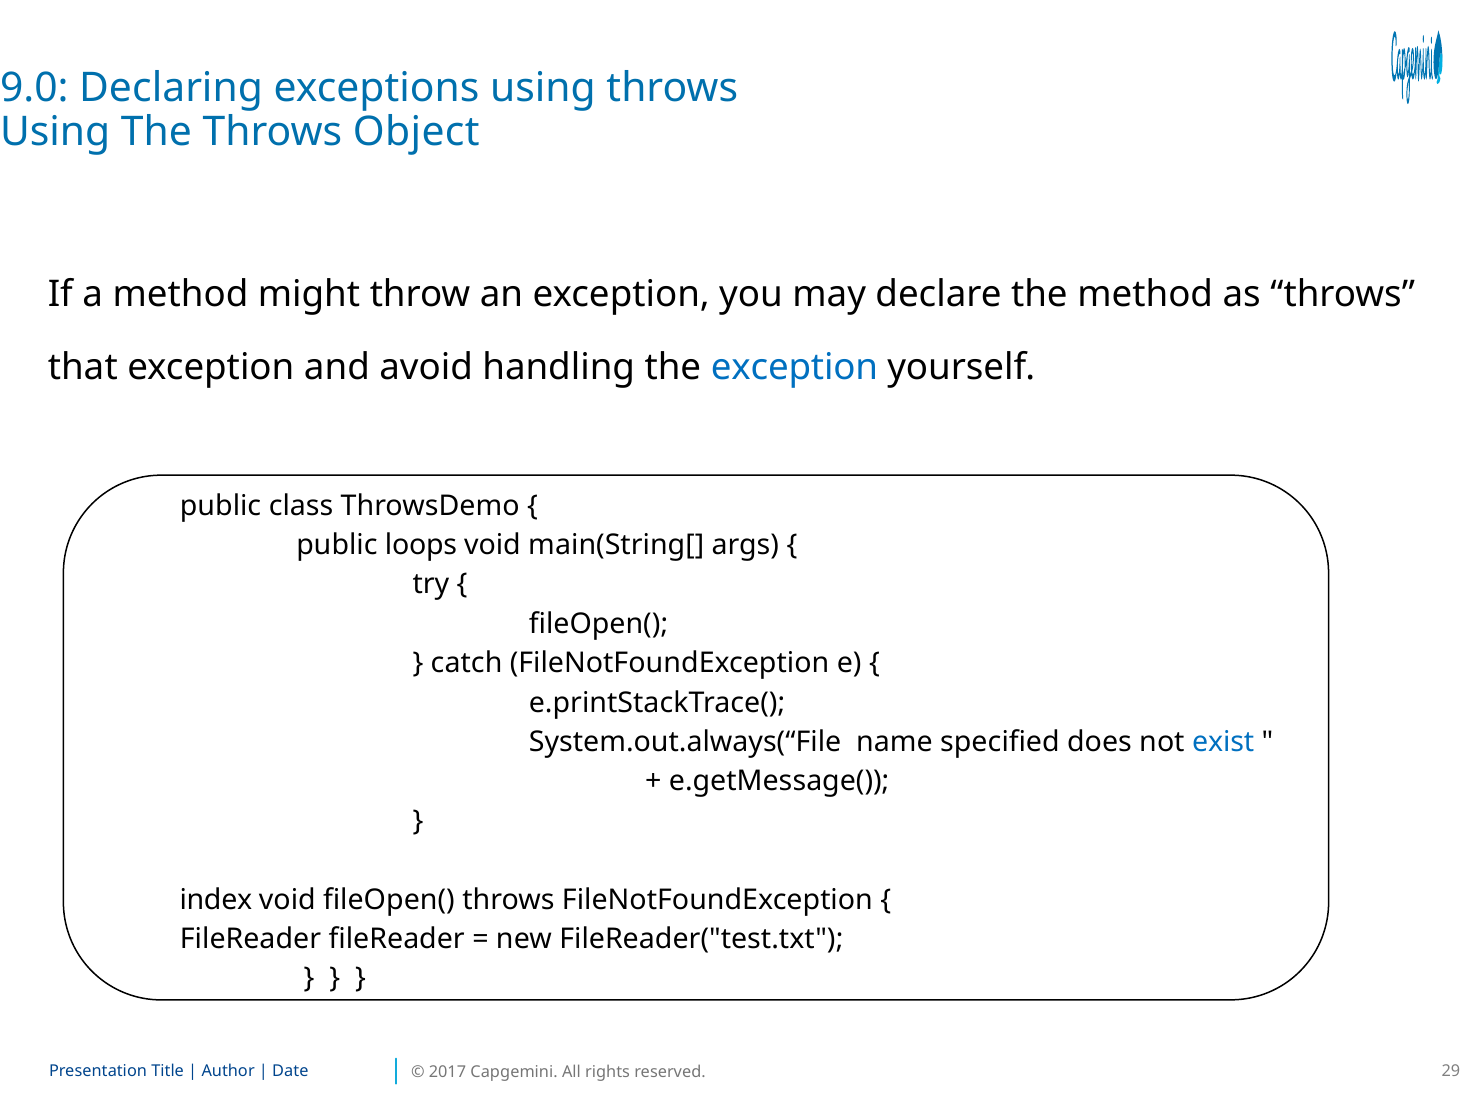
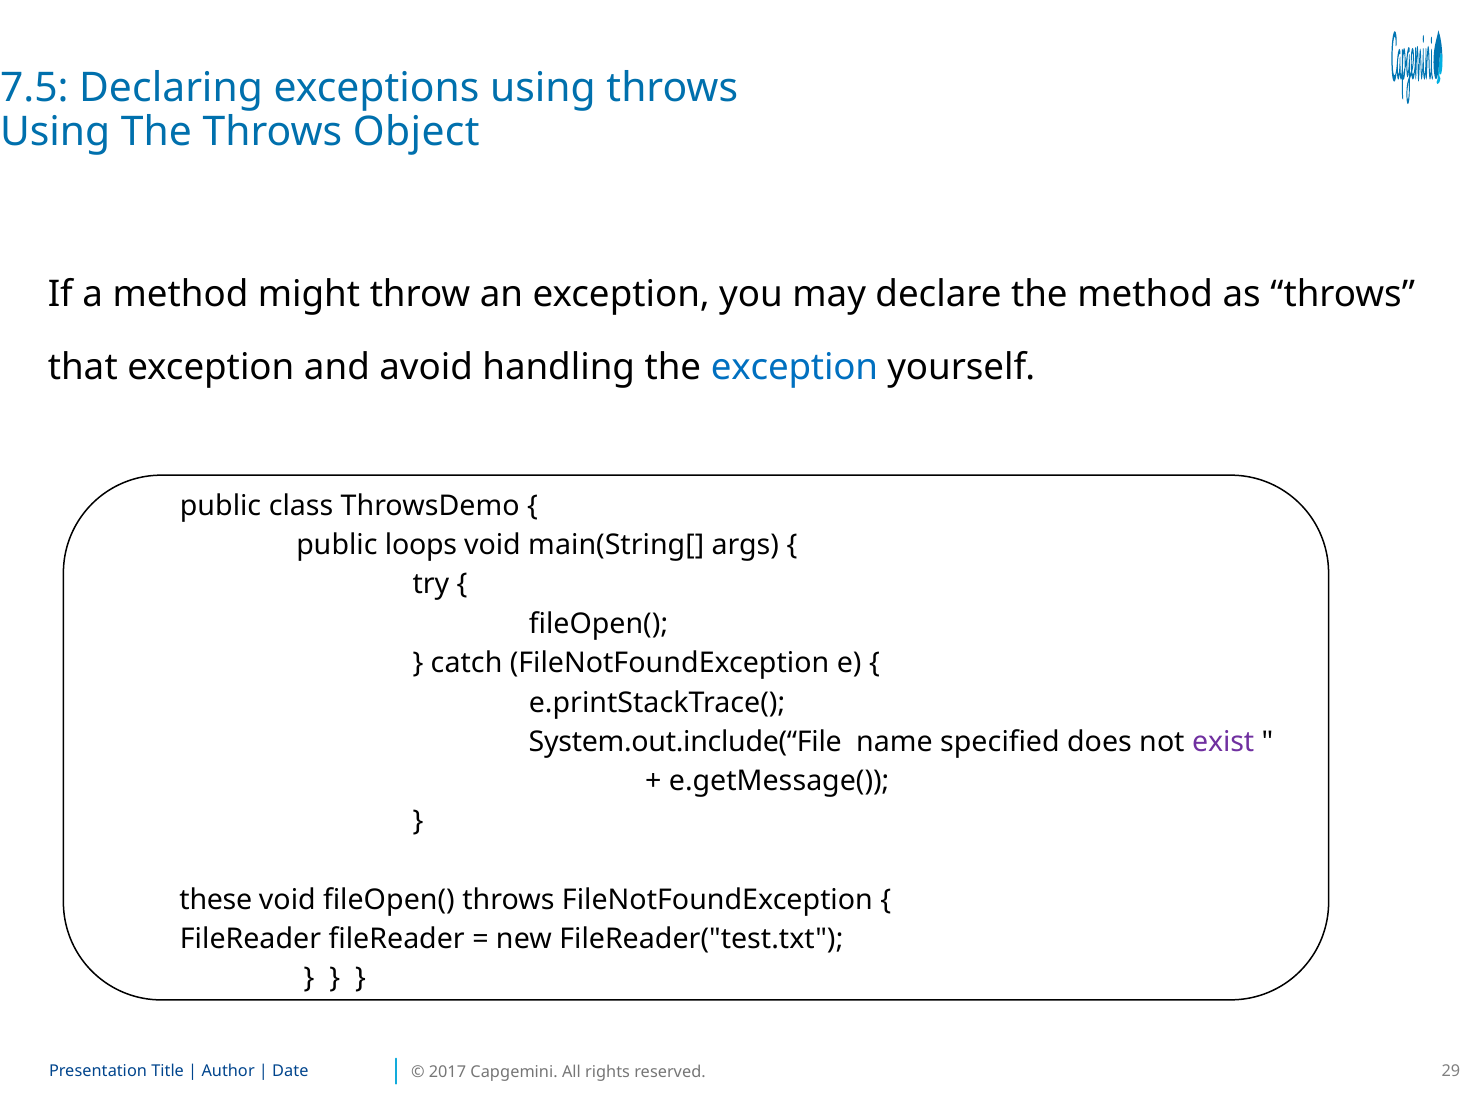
9.0: 9.0 -> 7.5 (34, 88)
System.out.always(“File: System.out.always(“File -> System.out.include(“File (685, 742)
exist colour: blue -> purple (1223, 742)
index: index -> these (216, 899)
